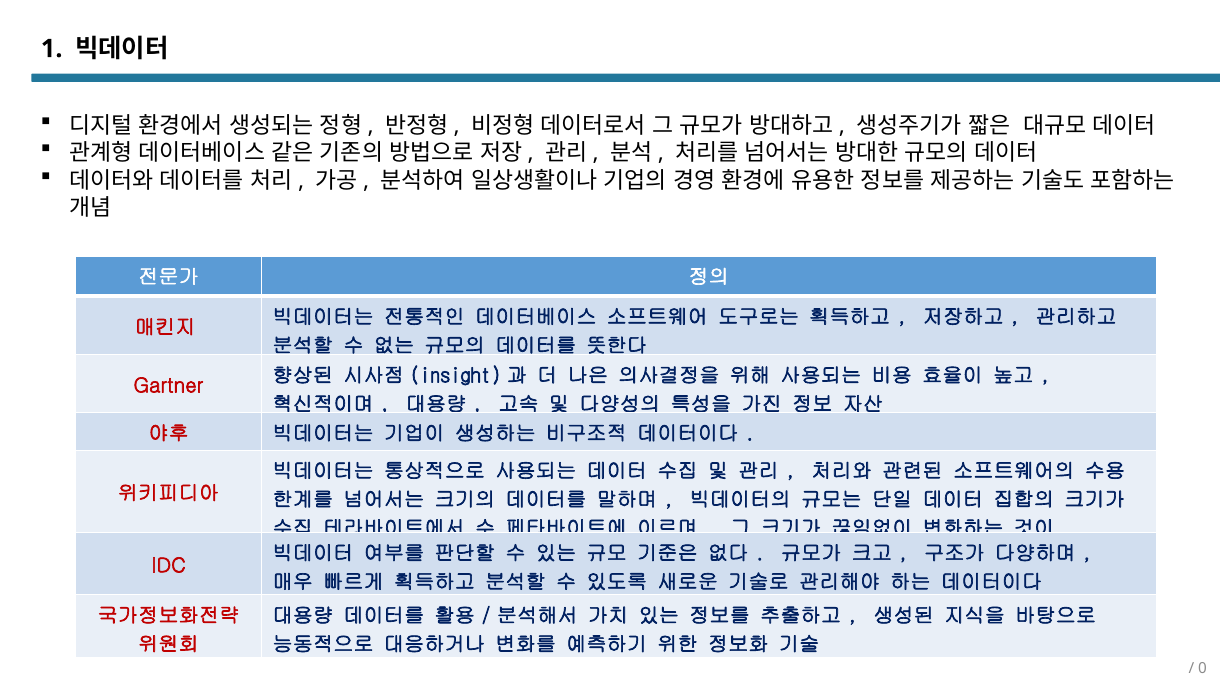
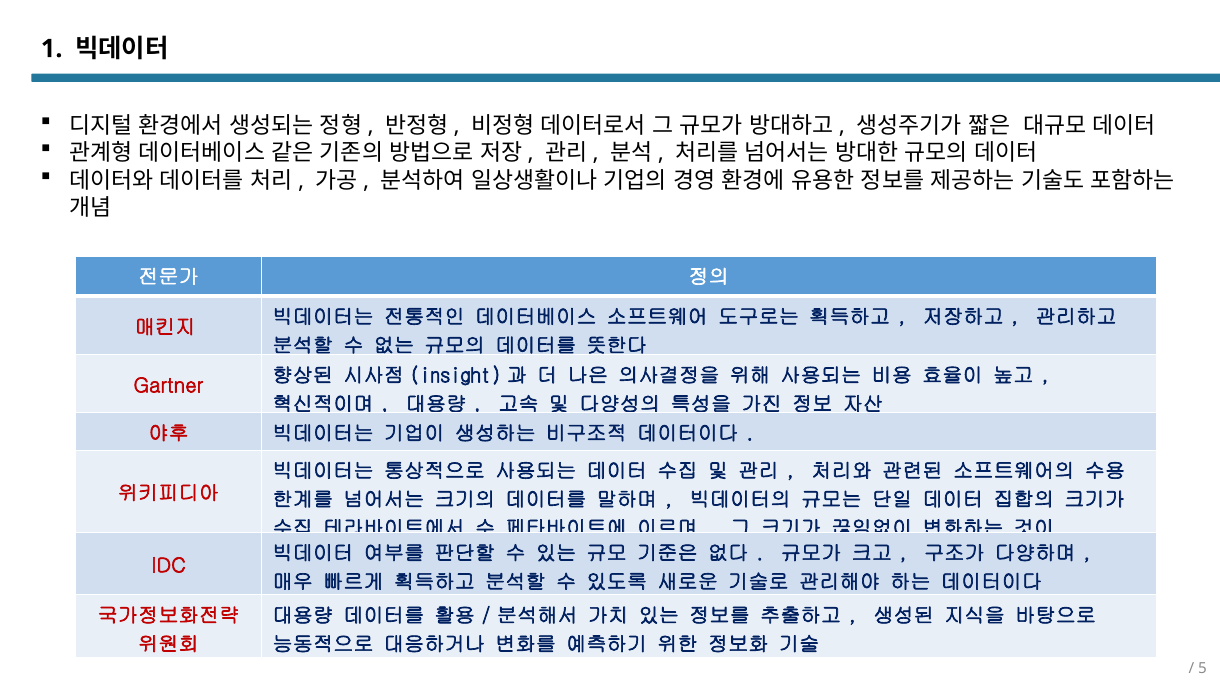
0: 0 -> 5 (1203, 668)
